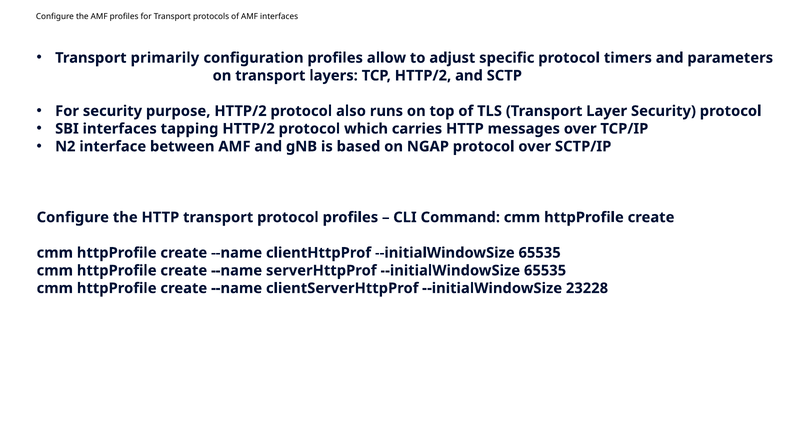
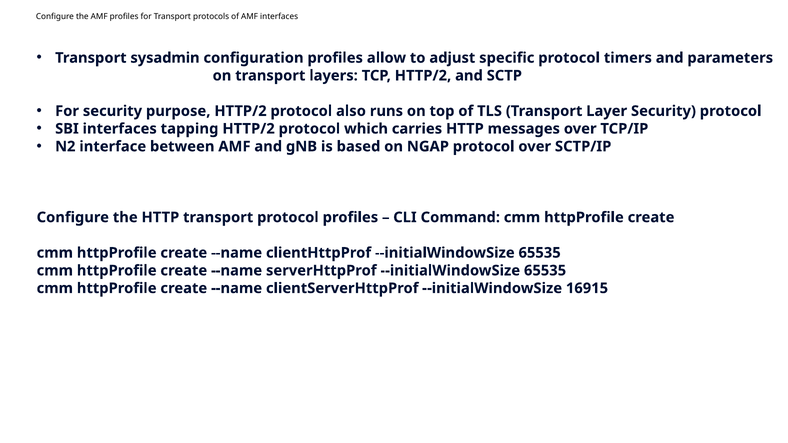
primarily: primarily -> sysadmin (165, 58)
23228: 23228 -> 16915 (587, 288)
